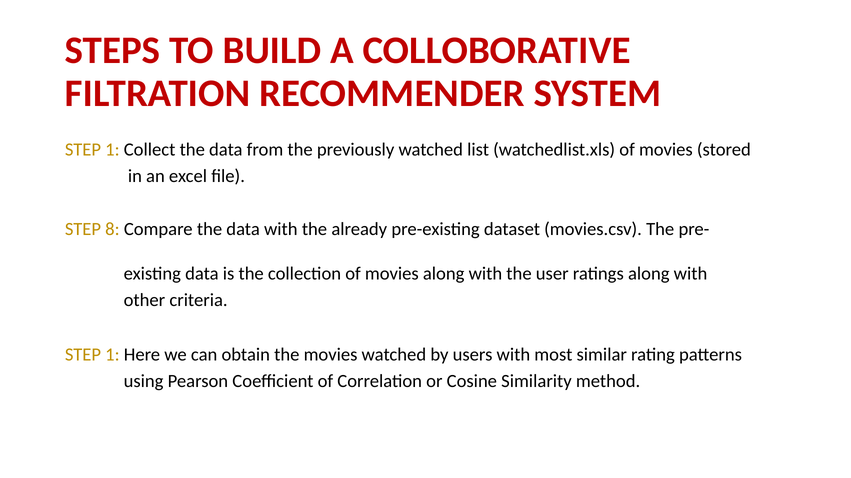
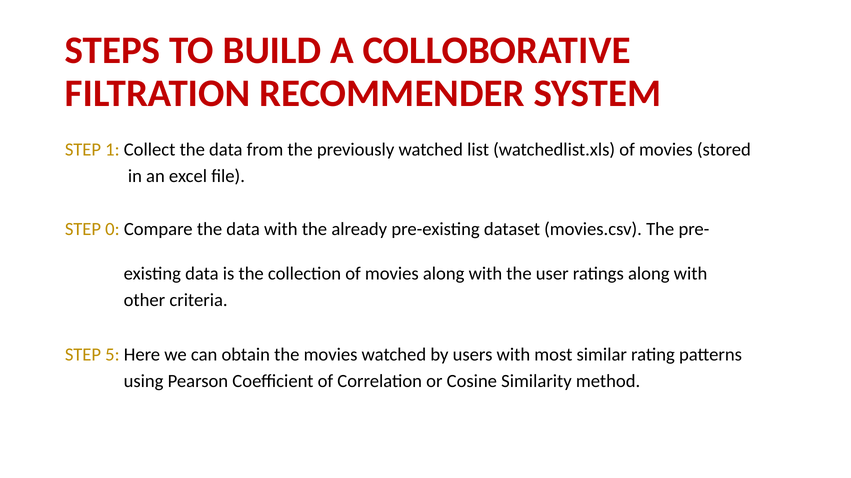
8: 8 -> 0 (112, 229)
1: 1 -> 5 (112, 355)
